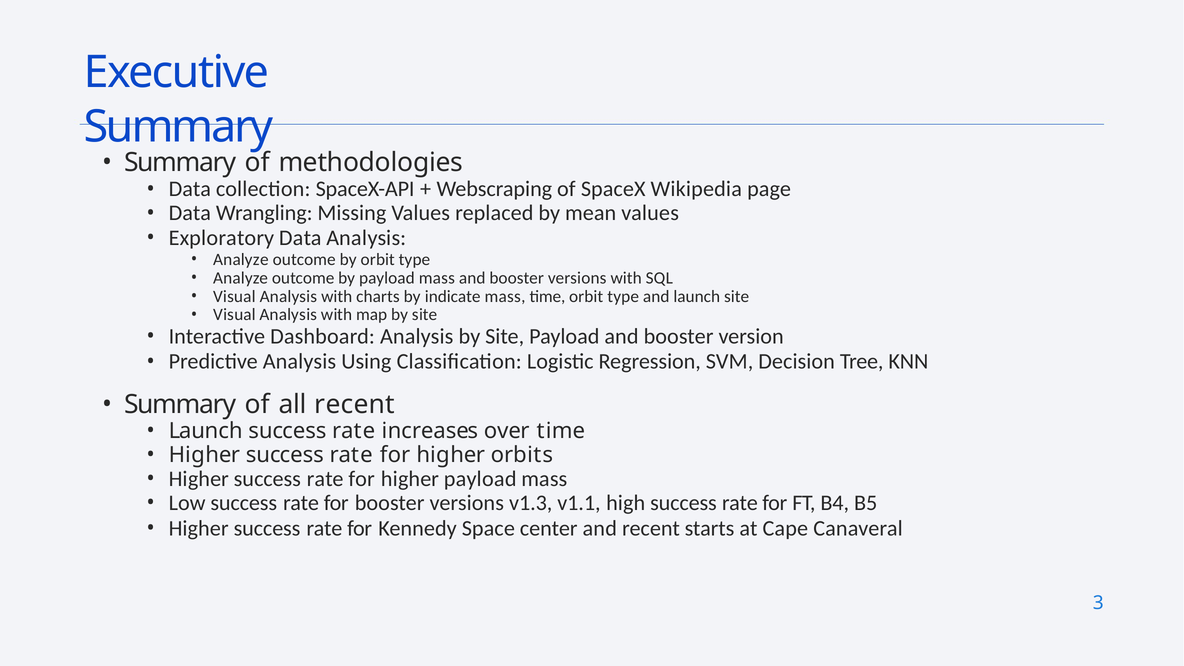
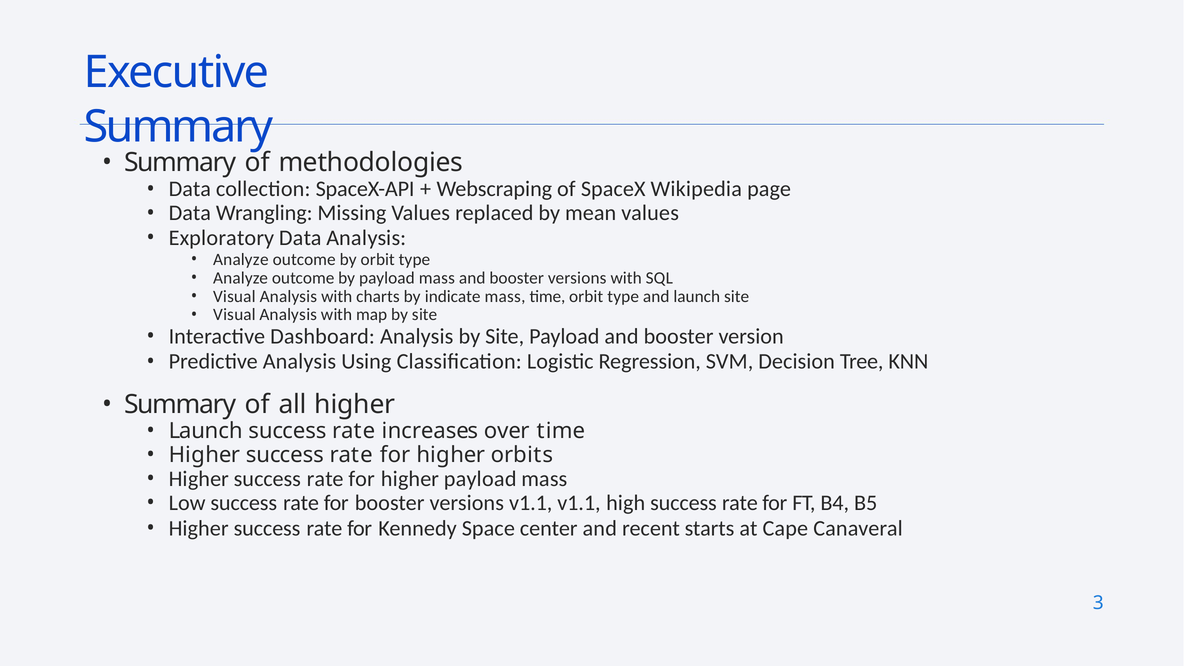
all recent: recent -> higher (355, 404)
versions v1.3: v1.3 -> v1.1 (531, 503)
